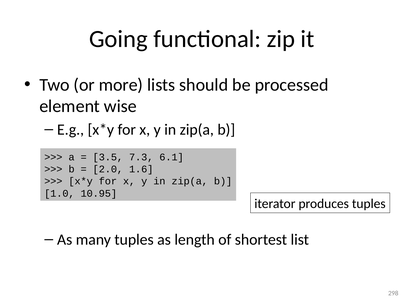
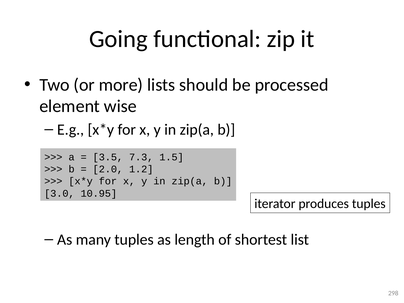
6.1: 6.1 -> 1.5 (172, 157)
1.6: 1.6 -> 1.2 (141, 169)
1.0: 1.0 -> 3.0 (59, 193)
